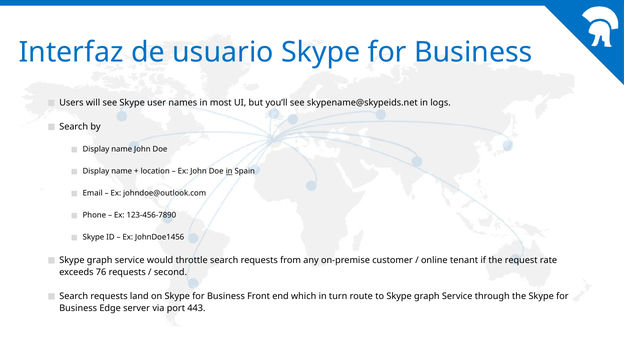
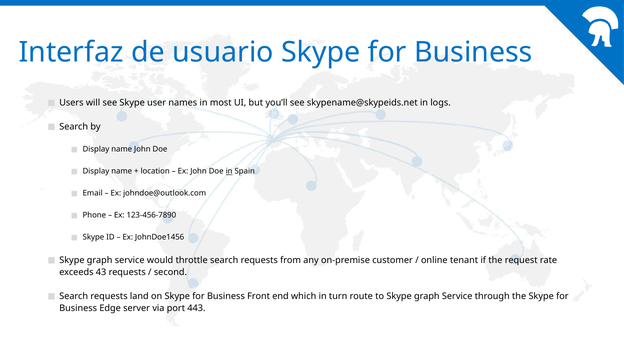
76: 76 -> 43 (101, 272)
